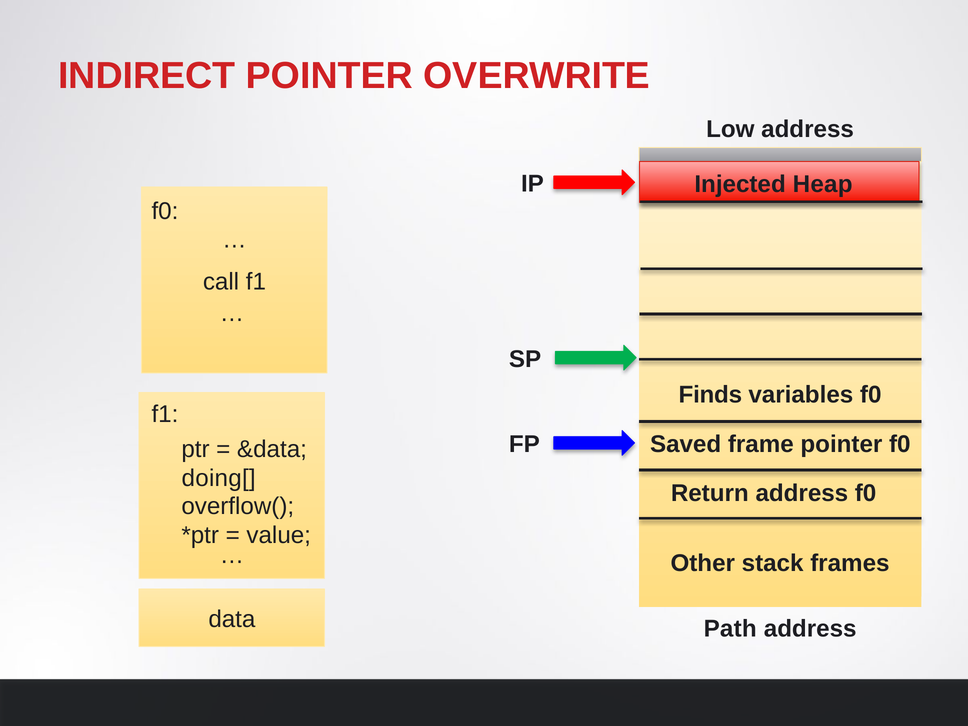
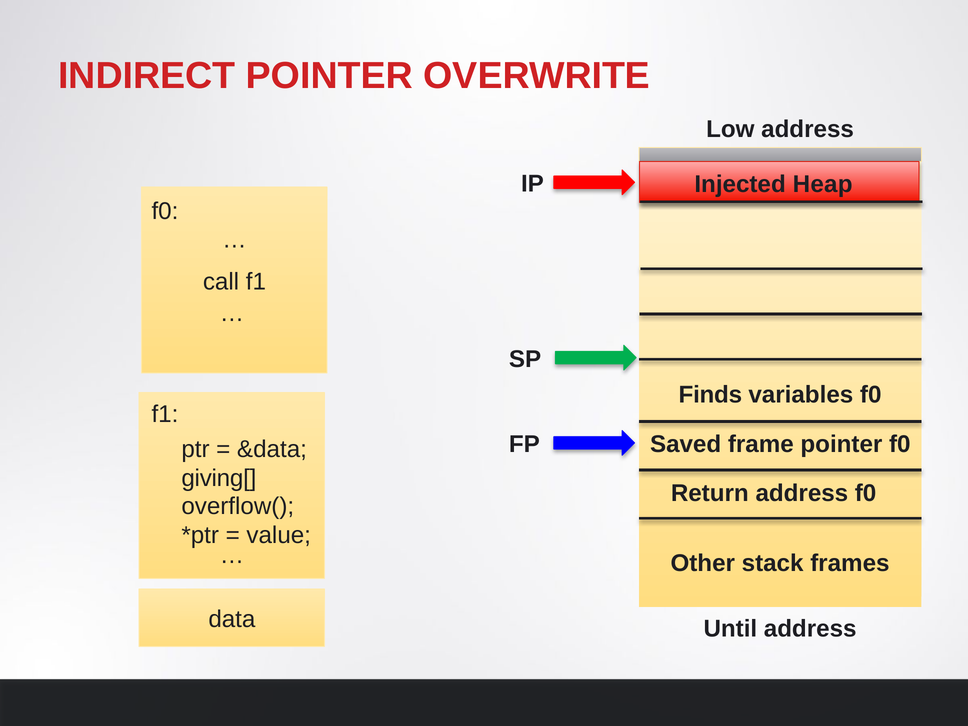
doing[: doing[ -> giving[ (219, 478)
Path: Path -> Until (730, 629)
